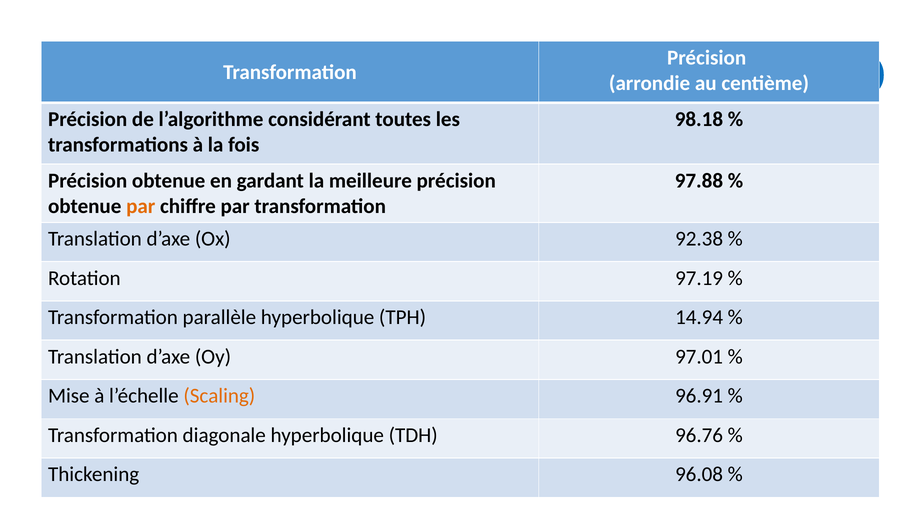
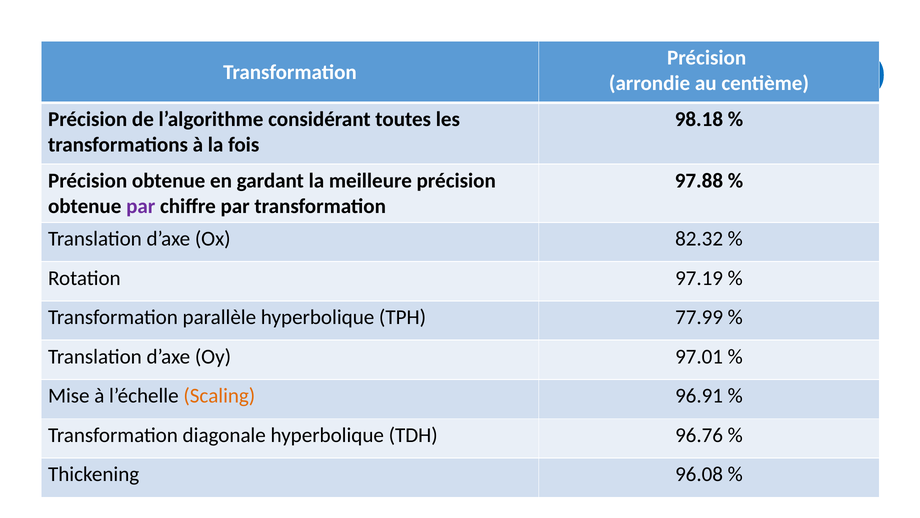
par colour: orange -> purple (141, 206)
92.38: 92.38 -> 82.32 (699, 239)
14.94: 14.94 -> 77.99 (699, 317)
